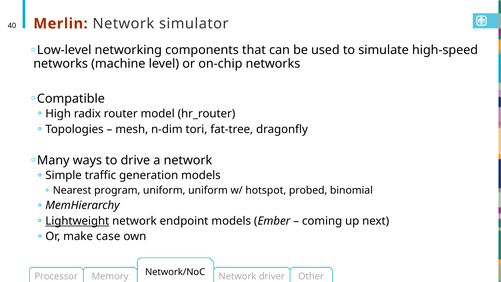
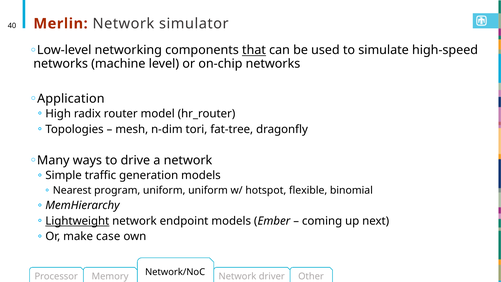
that underline: none -> present (254, 50)
Compatible: Compatible -> Application (71, 99)
probed: probed -> flexible (308, 190)
